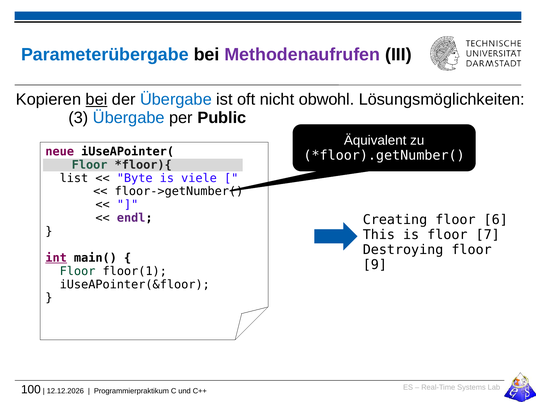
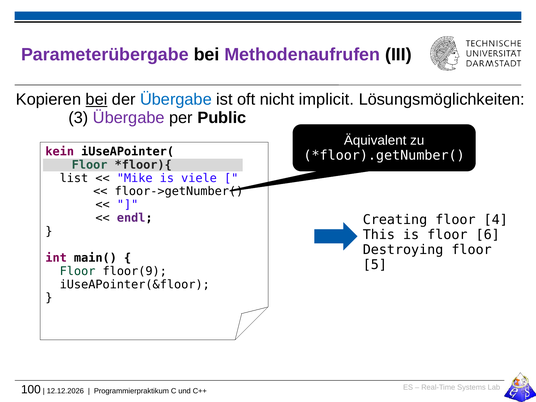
Parameterübergabe colour: blue -> purple (105, 54)
obwohl: obwohl -> implicit (326, 99)
Übergabe colour: blue -> purple (129, 118)
neue: neue -> kein (60, 151)
Byte: Byte -> Mike (135, 178)
6: 6 -> 4 (496, 220)
7: 7 -> 6 (488, 235)
int underline: present -> none (56, 258)
9: 9 -> 5 (375, 265)
floor(1: floor(1 -> floor(9 (135, 271)
